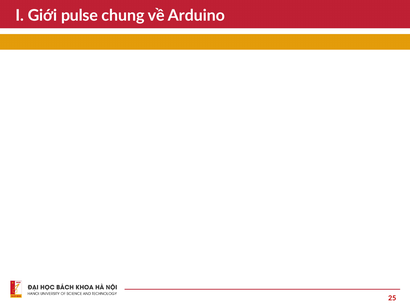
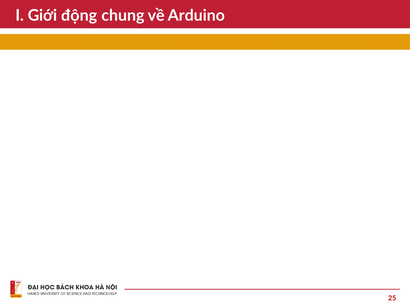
pulse: pulse -> động (79, 16)
